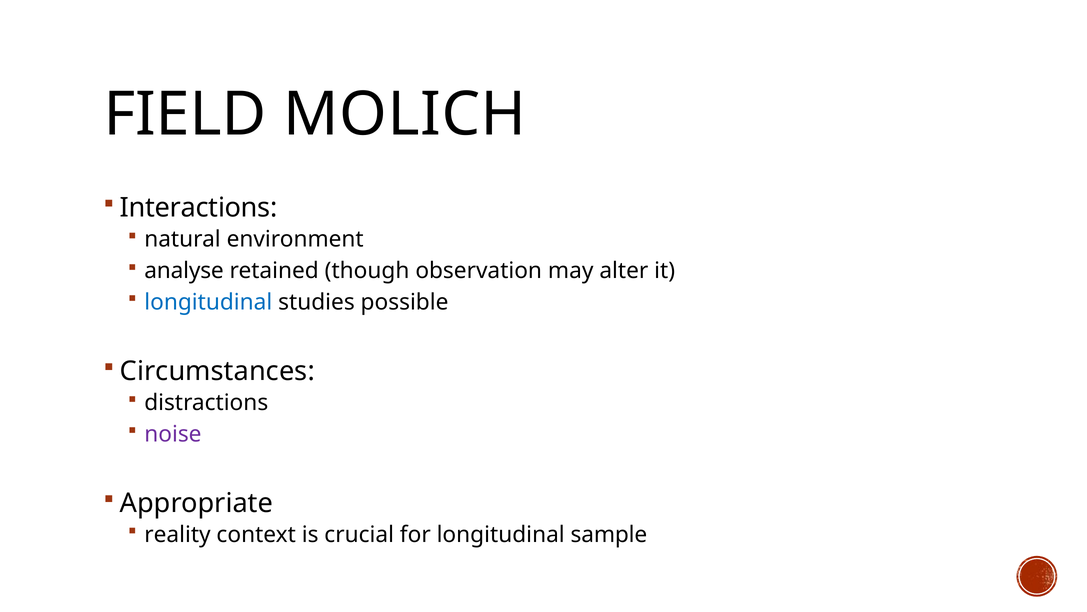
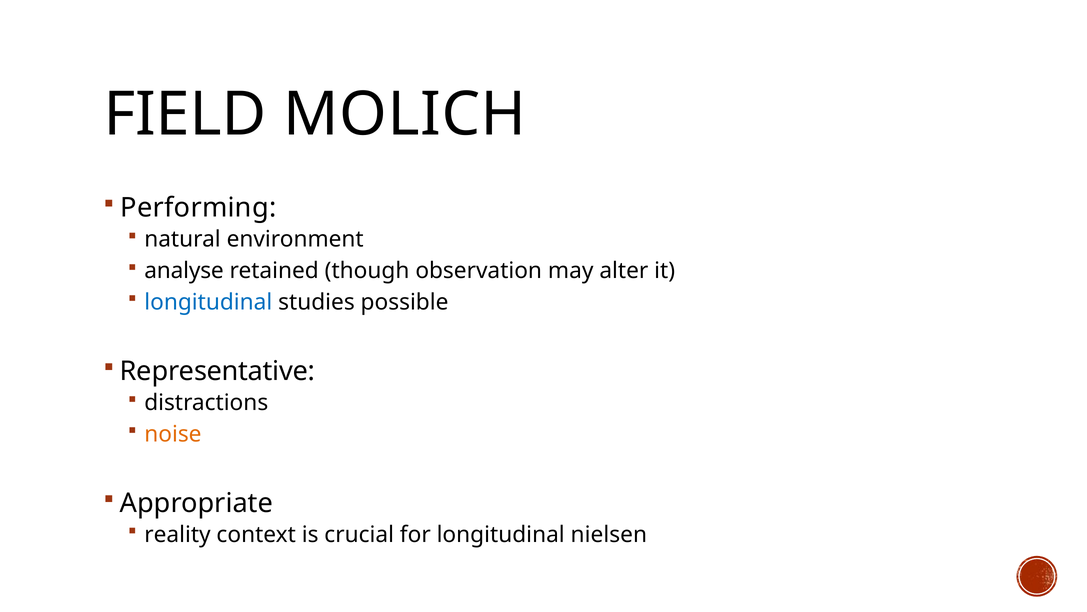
Interactions: Interactions -> Performing (198, 208)
Circumstances: Circumstances -> Representative (217, 371)
noise colour: purple -> orange (173, 434)
sample: sample -> nielsen (609, 534)
